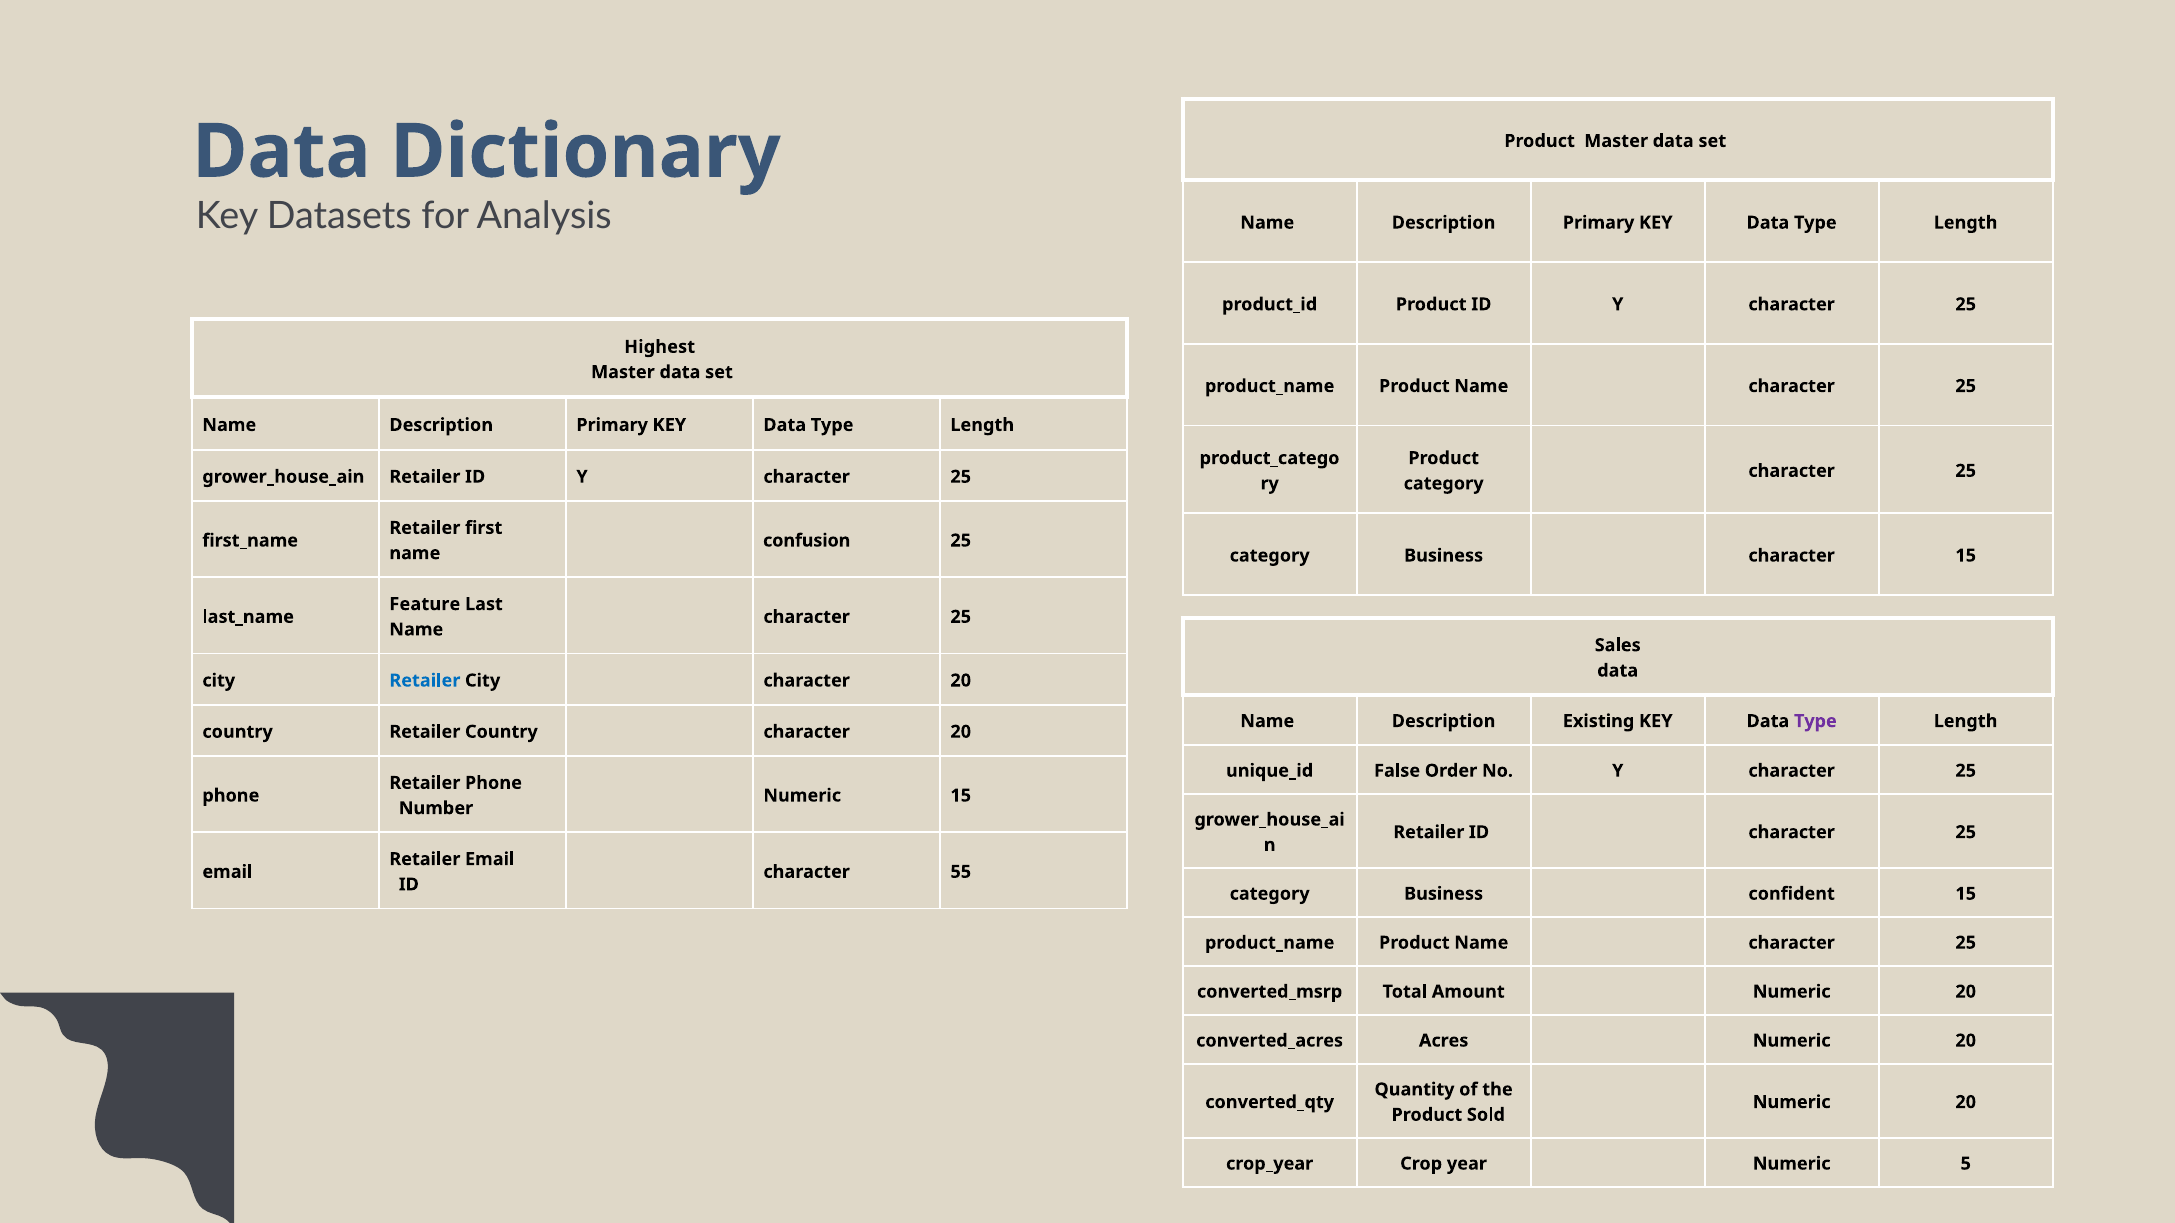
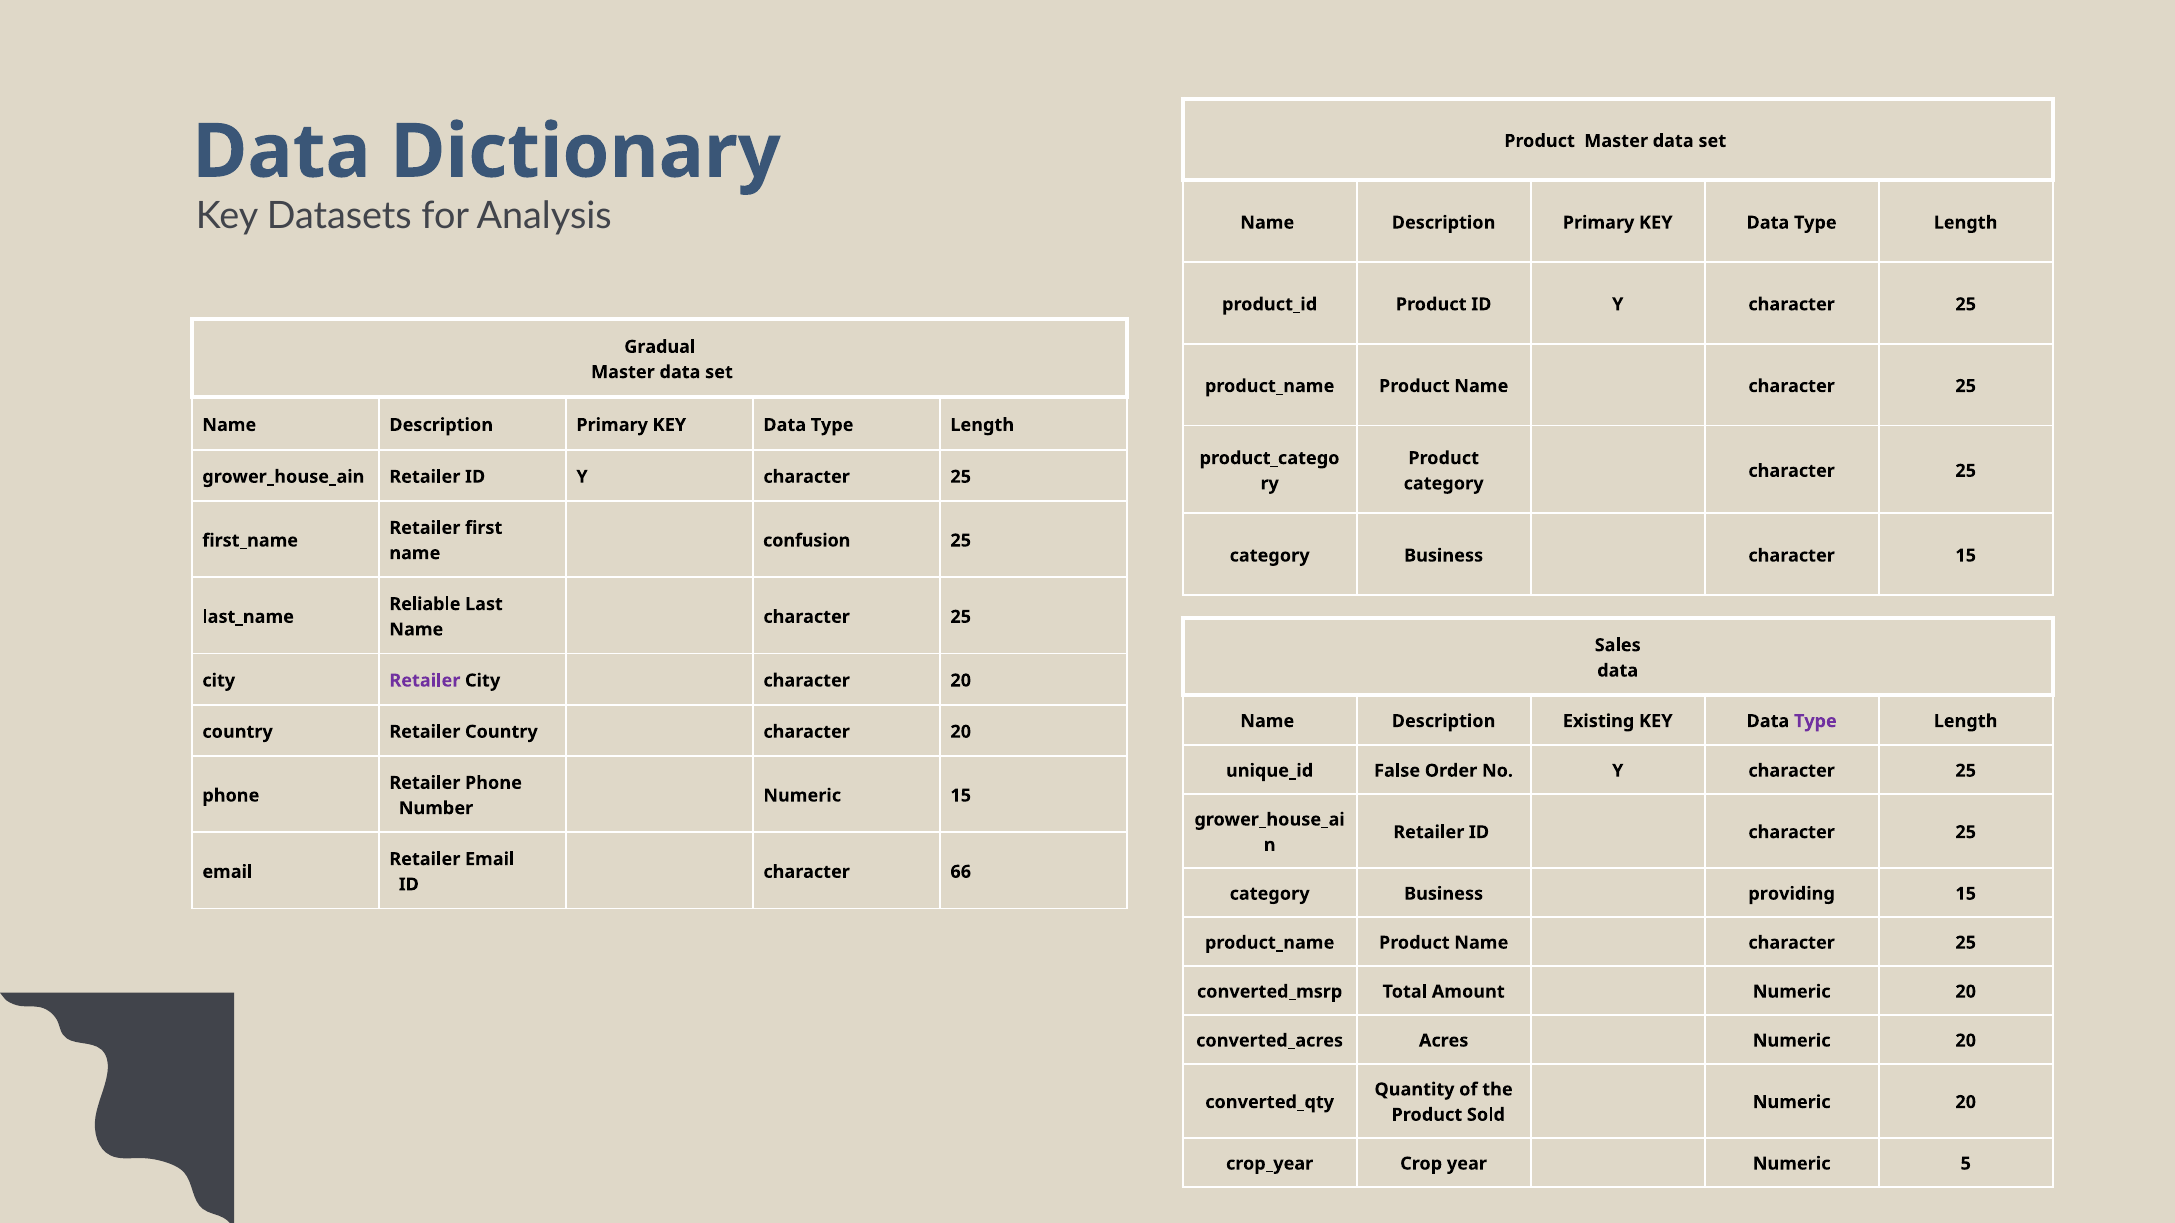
Highest: Highest -> Gradual (660, 347)
Feature: Feature -> Reliable (425, 604)
Retailer colour: blue -> purple (425, 681)
55: 55 -> 66 (961, 872)
confident: confident -> providing (1792, 894)
